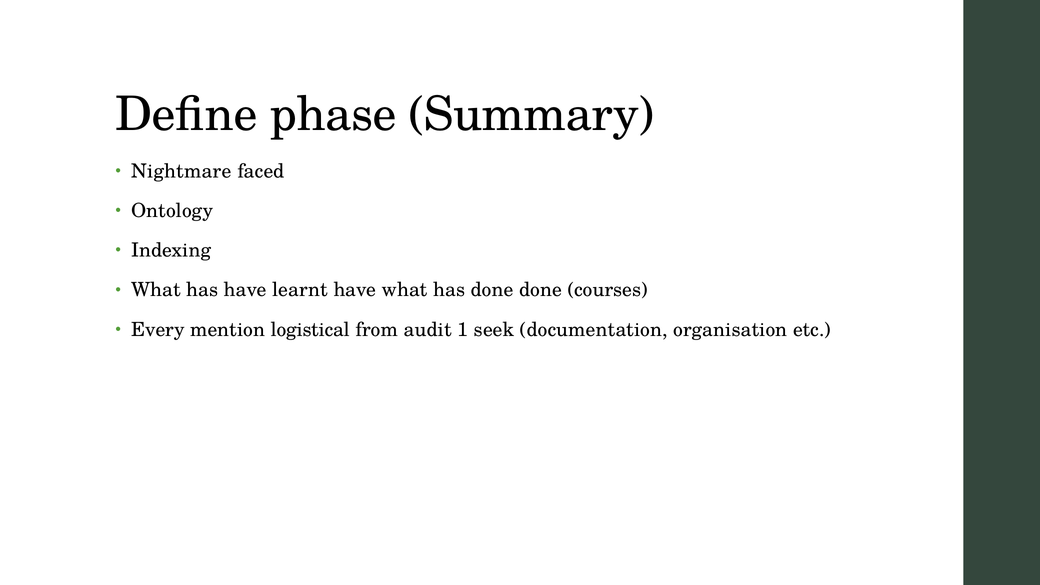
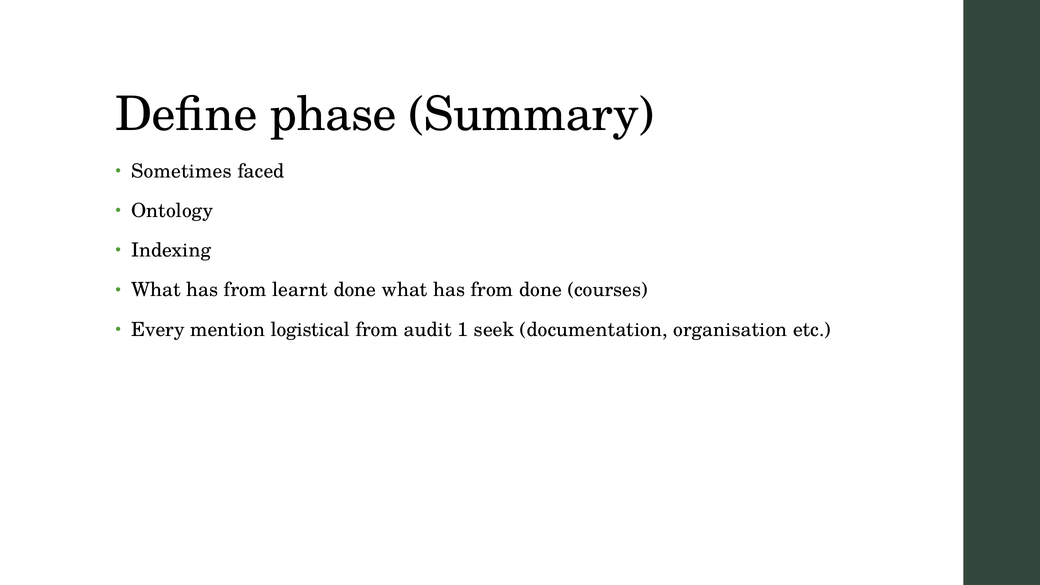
Nightmare: Nightmare -> Sometimes (181, 171)
have: have -> from (245, 290)
learnt have: have -> done (355, 290)
done: done -> from (492, 290)
